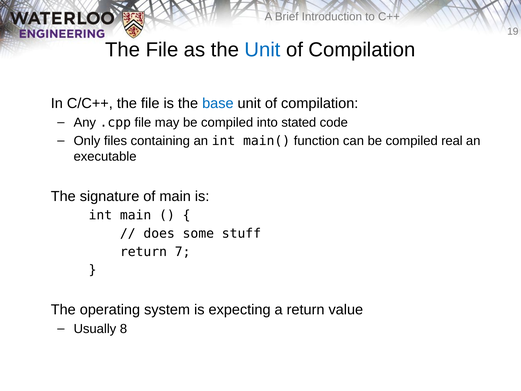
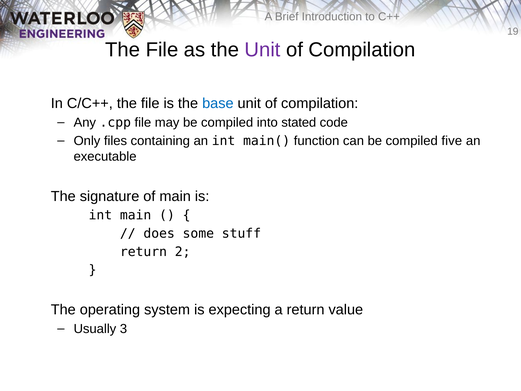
Unit colour: blue -> purple (263, 50)
real: real -> five (452, 141)
7: 7 -> 2 (183, 252)
8: 8 -> 3 (123, 329)
